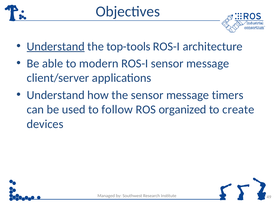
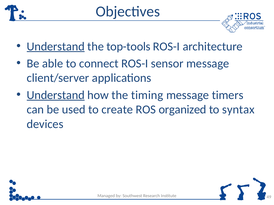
modern: modern -> connect (99, 64)
Understand underline: none -> present (56, 95)
the sensor: sensor -> timing (147, 95)
follow: follow -> create (117, 110)
create: create -> syntax (238, 110)
